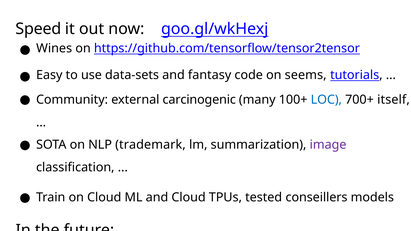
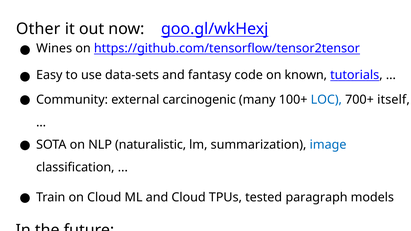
Speed: Speed -> Other (38, 29)
seems: seems -> known (306, 75)
trademark: trademark -> naturalistic (151, 145)
image colour: purple -> blue (328, 145)
conseillers: conseillers -> paragraph (317, 198)
